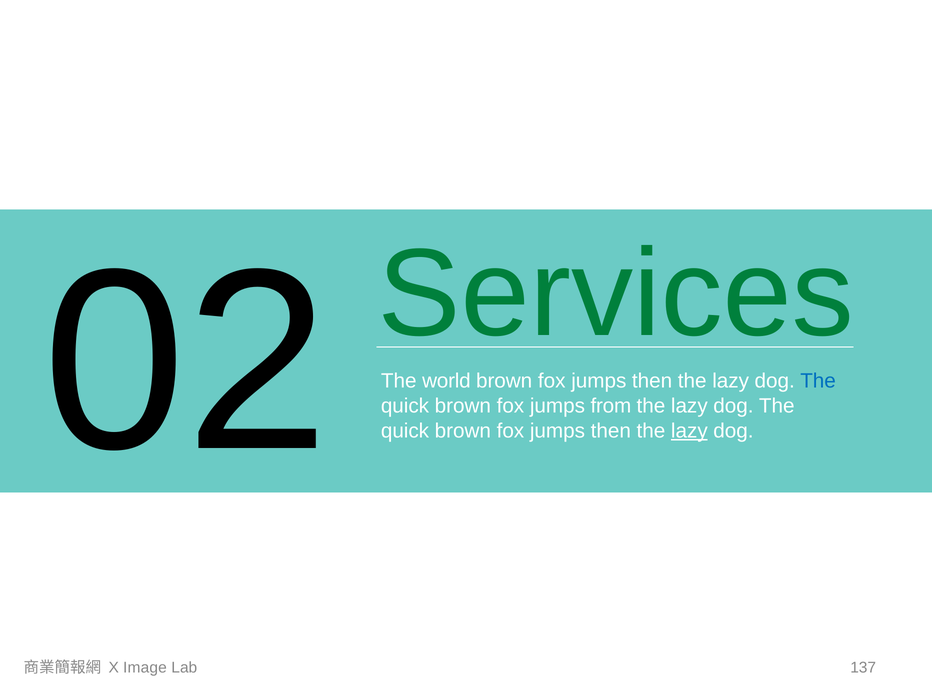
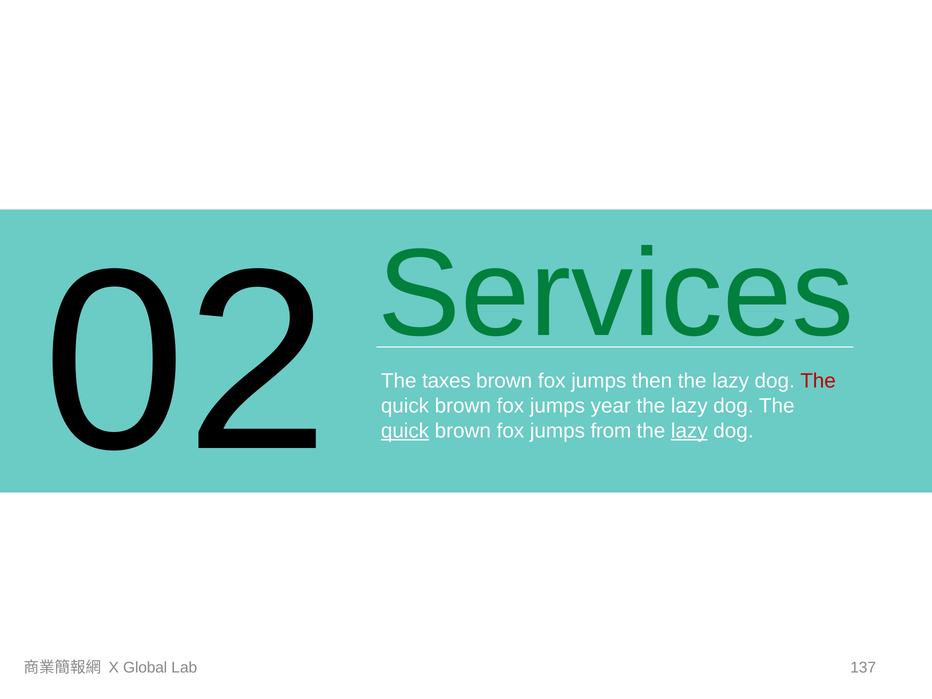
world: world -> taxes (446, 381)
The colour: blue -> red (818, 381)
from: from -> year (611, 406)
quick underline: none -> present (405, 431)
then: then -> from (611, 431)
Image: Image -> Global (145, 668)
